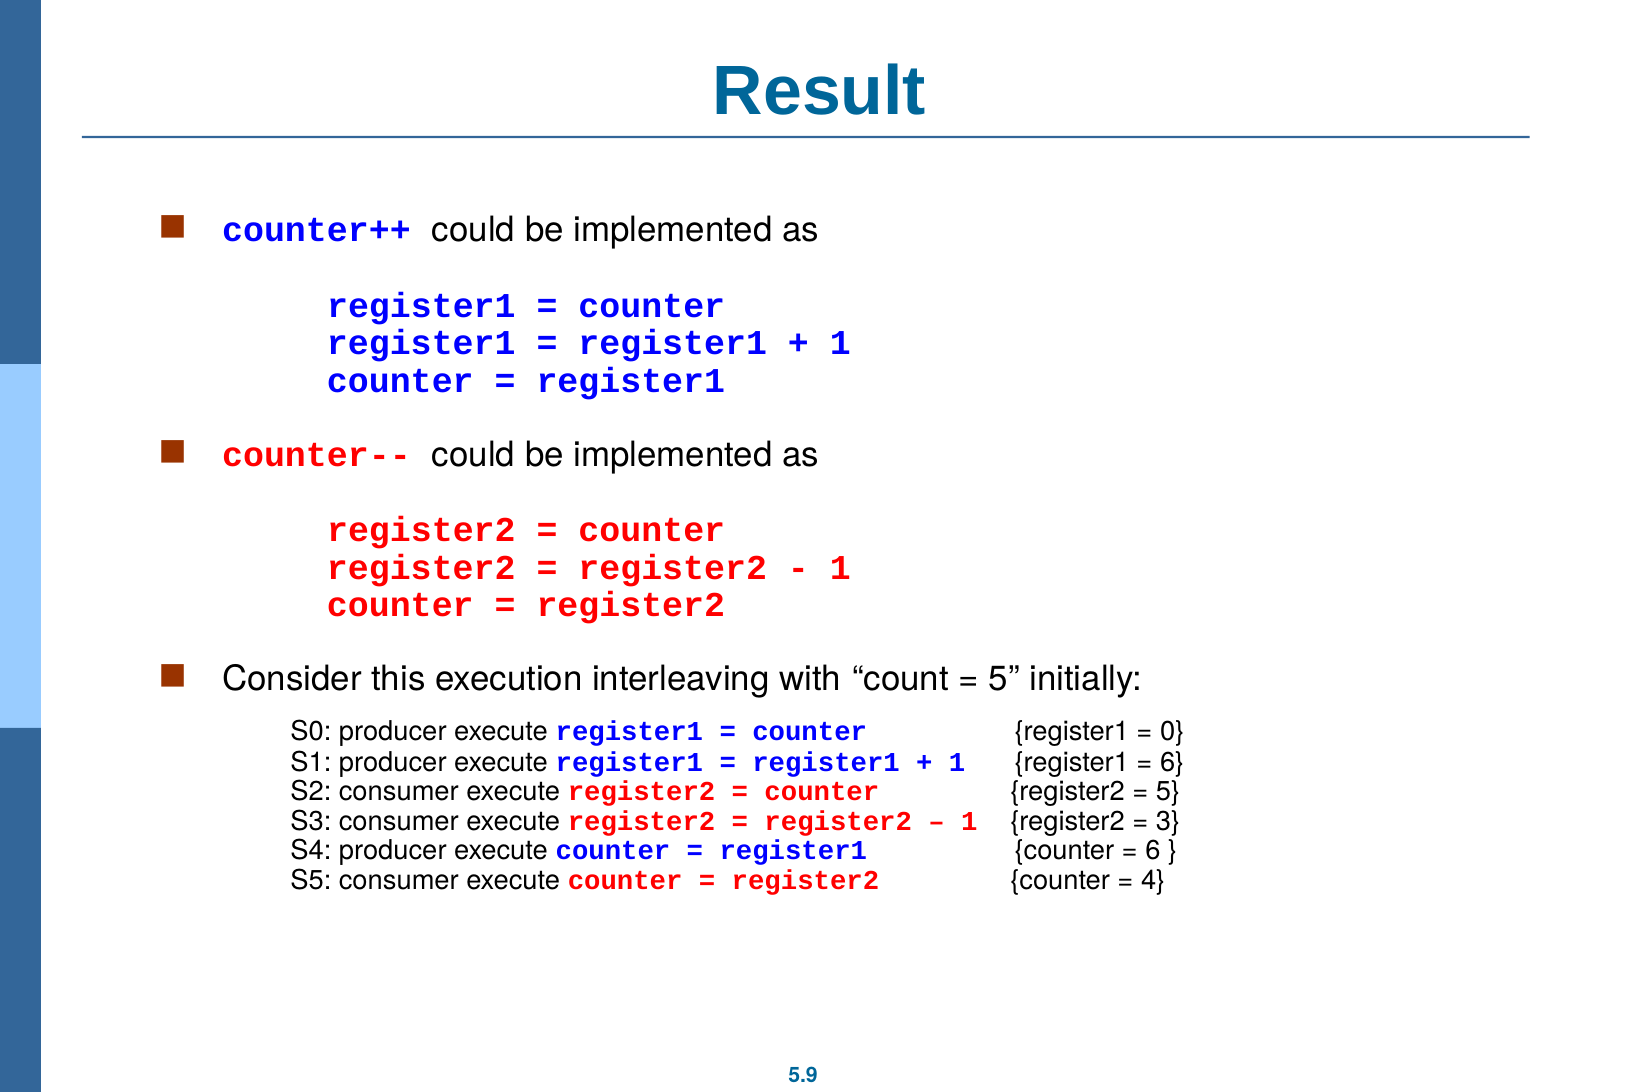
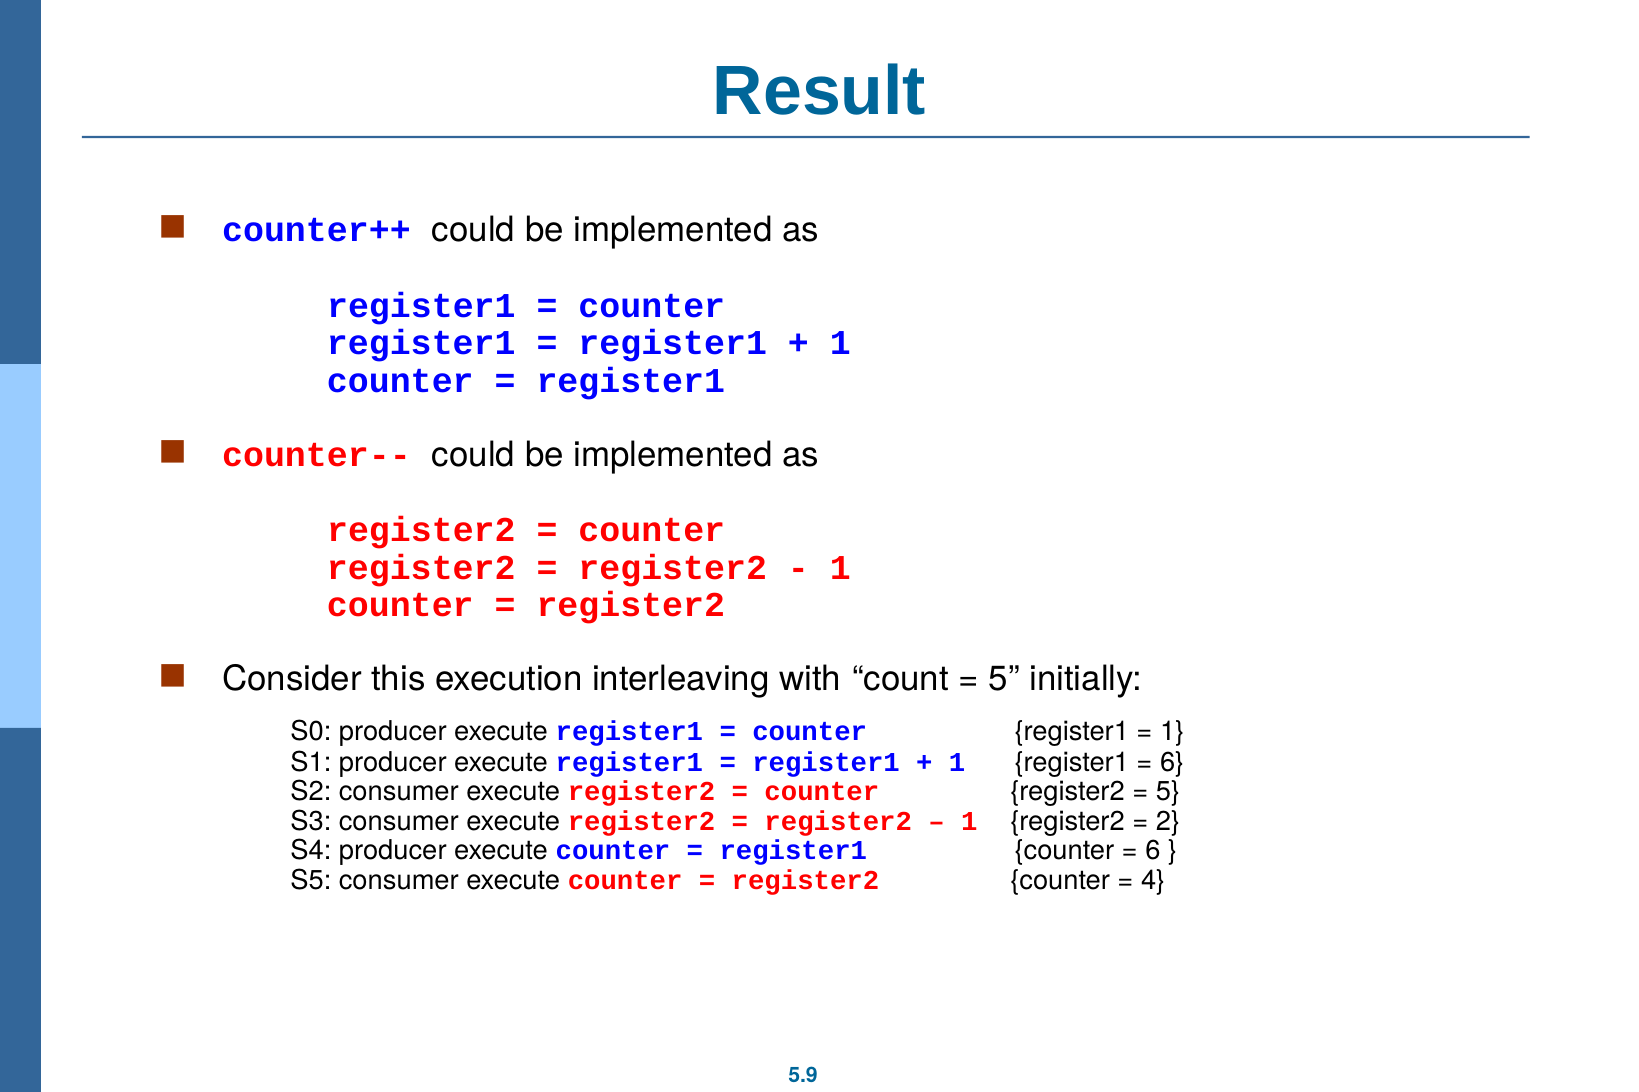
0: 0 -> 1 (1172, 732)
3: 3 -> 2 (1168, 822)
